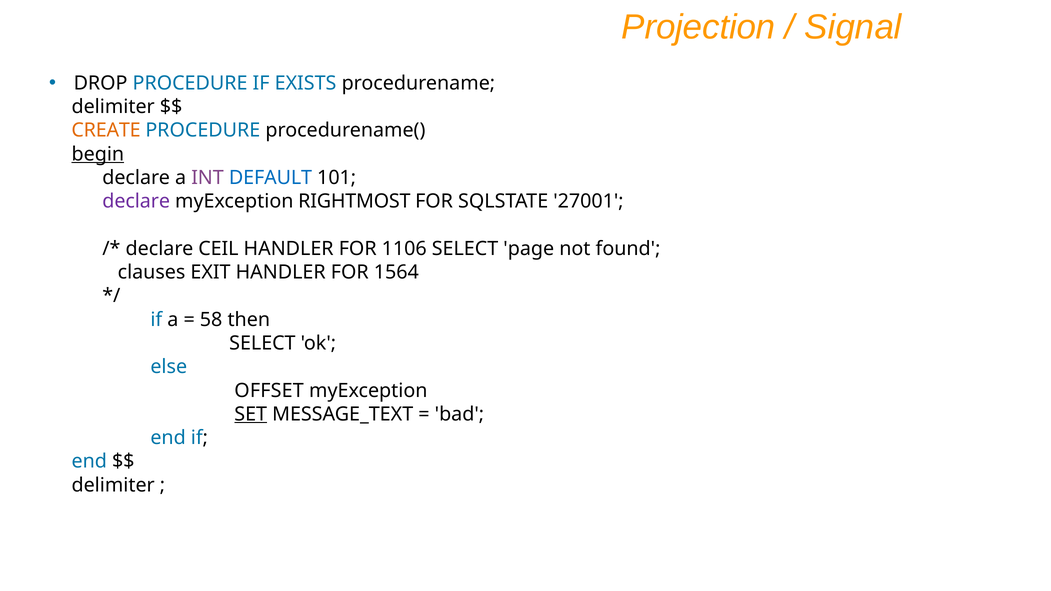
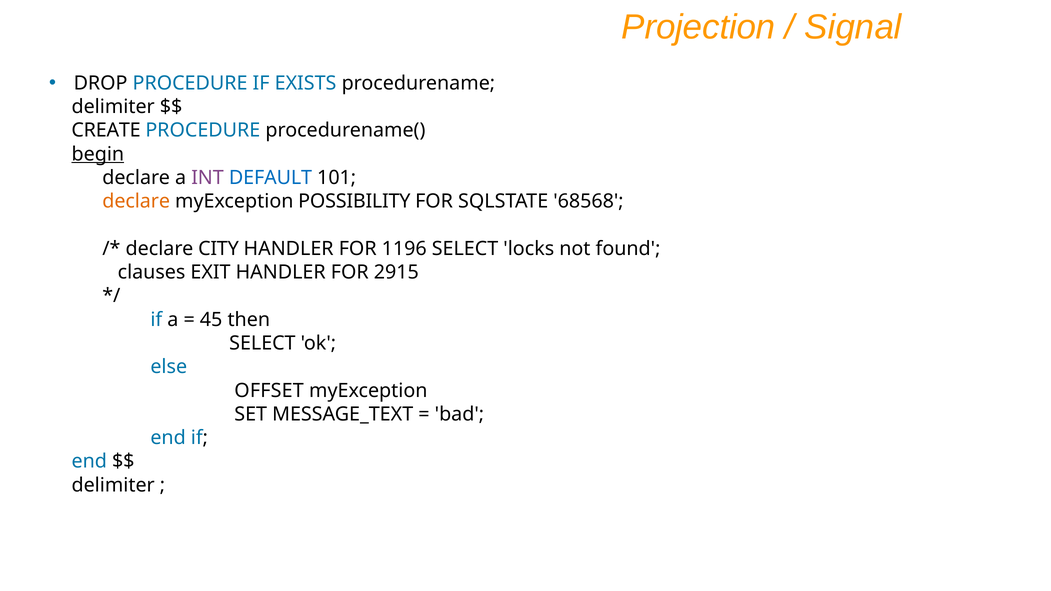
CREATE colour: orange -> black (106, 131)
declare colour: purple -> orange (136, 201)
RIGHTMOST: RIGHTMOST -> POSSIBILITY (354, 201)
27001: 27001 -> 68568 (588, 201)
CEIL: CEIL -> CITY (218, 249)
1106: 1106 -> 1196 (404, 249)
page: page -> locks (529, 249)
1564: 1564 -> 2915 (396, 272)
58: 58 -> 45 (211, 320)
SET underline: present -> none (251, 414)
